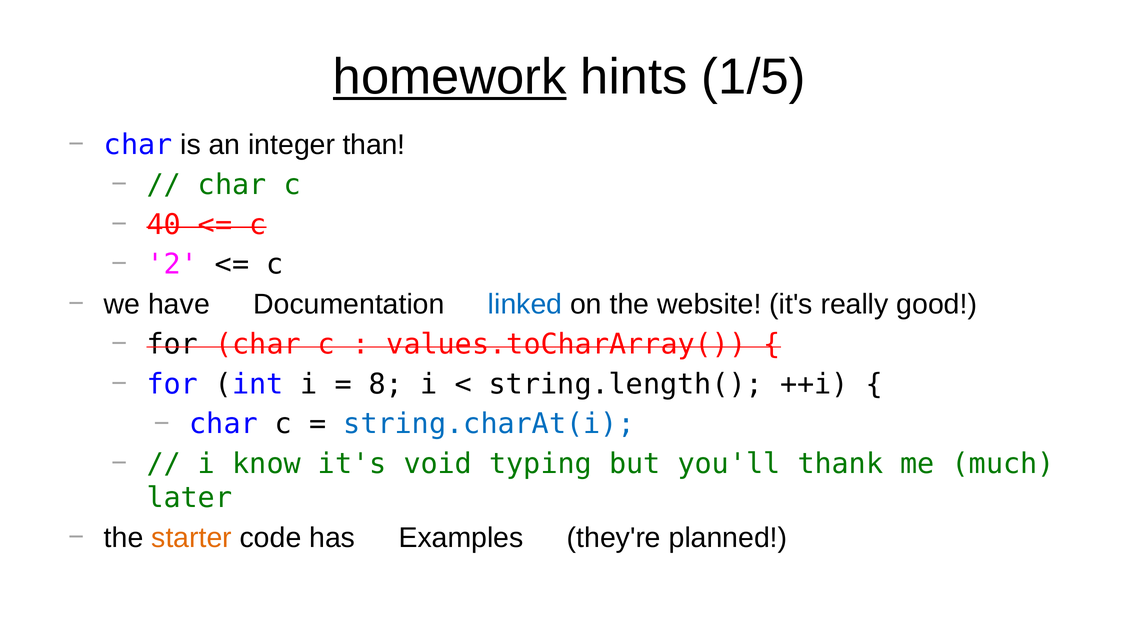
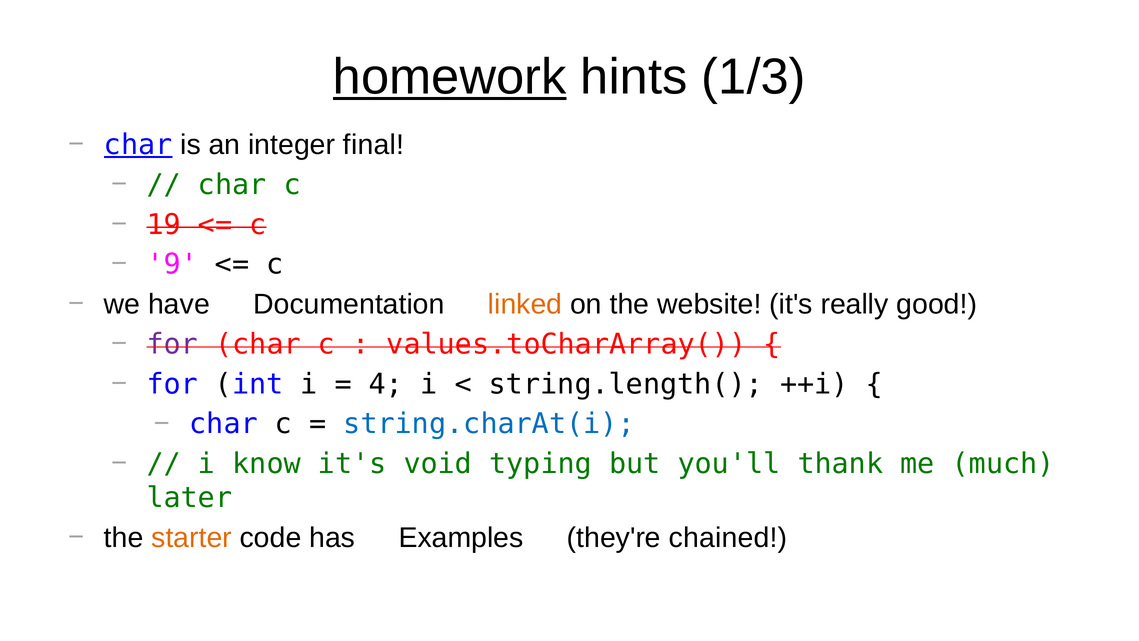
1/5: 1/5 -> 1/3 (754, 77)
char underline: none -> present (138, 145)
than: than -> final (374, 145)
40: 40 -> 19 (164, 225)
2: 2 -> 9 (172, 264)
linked colour: blue -> orange (525, 304)
for colour: black -> purple (172, 344)
8: 8 -> 4 (386, 384)
planned: planned -> chained (728, 538)
